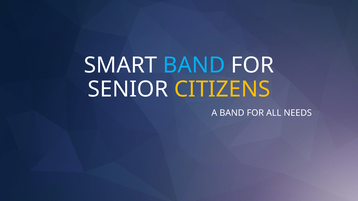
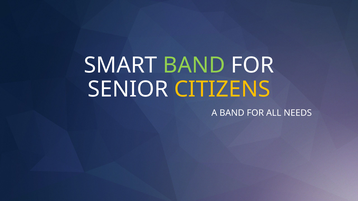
BAND colour: light blue -> light green (194, 65)
